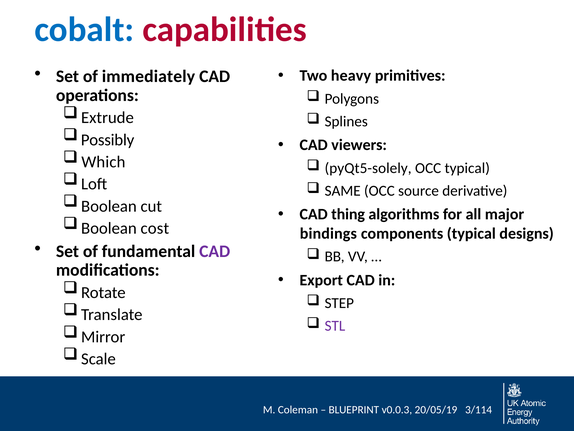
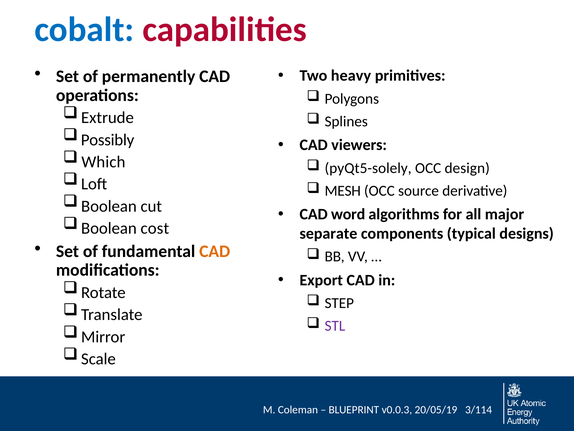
immediately: immediately -> permanently (149, 76)
OCC typical: typical -> design (467, 168)
SAME: SAME -> MESH (343, 191)
thing: thing -> word (348, 214)
bindings: bindings -> separate (328, 233)
CAD colour: purple -> orange (215, 251)
